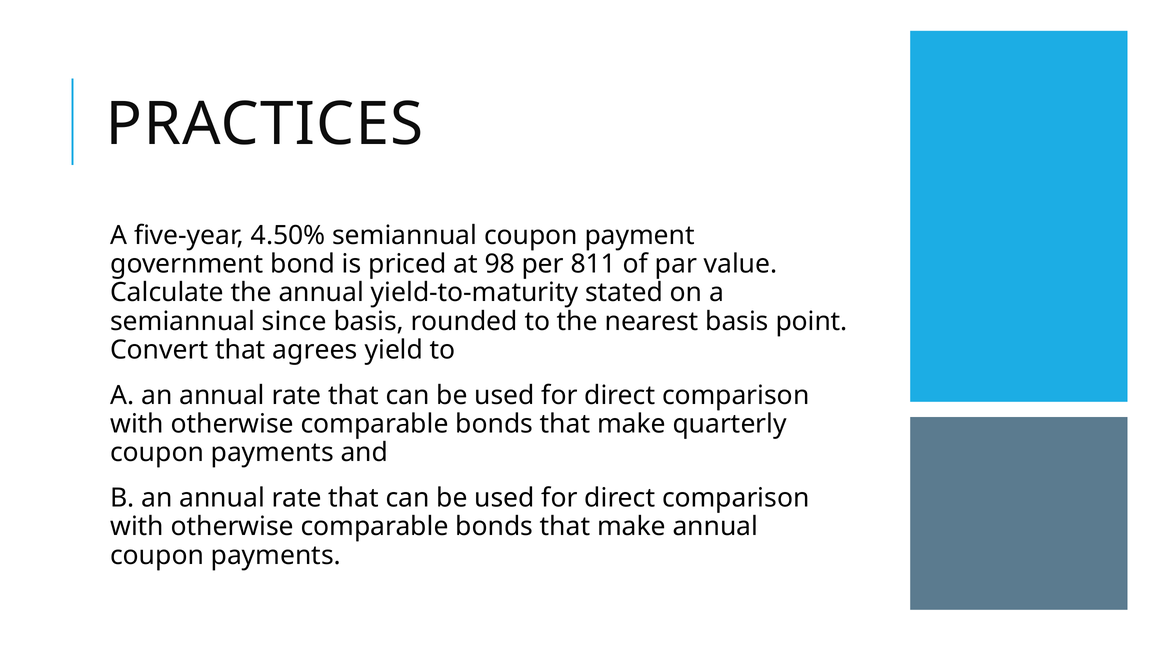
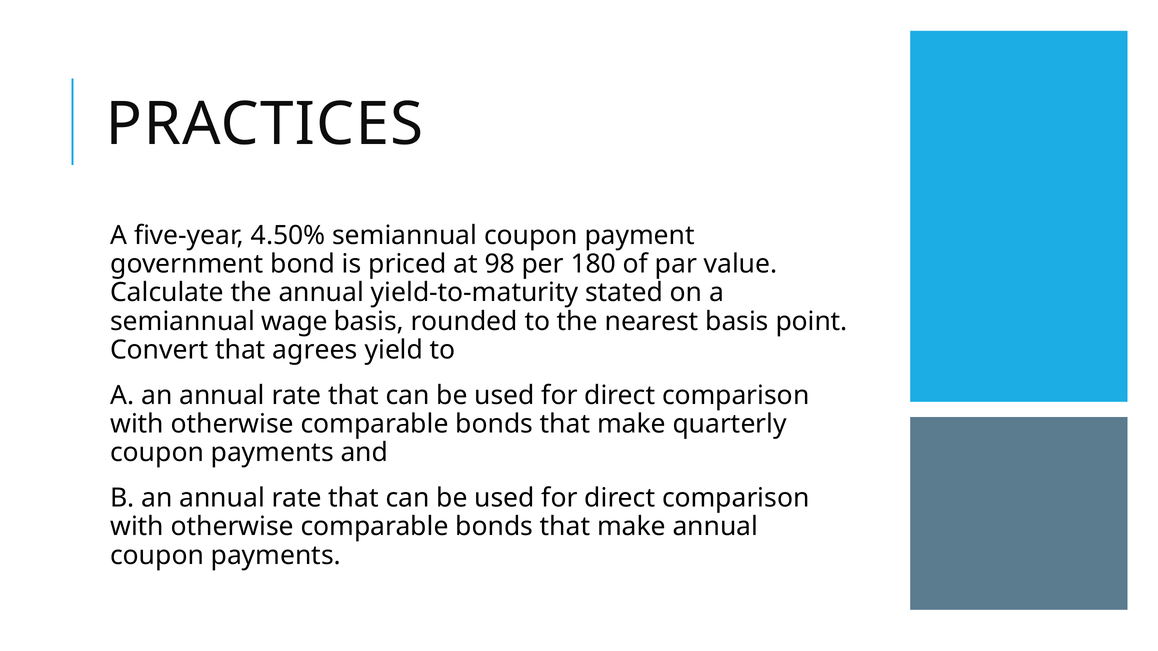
811: 811 -> 180 (593, 264)
since: since -> wage (295, 321)
